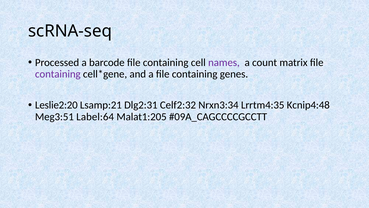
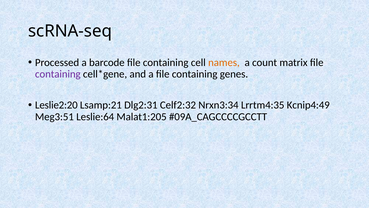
names colour: purple -> orange (224, 62)
Kcnip4:48: Kcnip4:48 -> Kcnip4:49 (308, 105)
Label:64: Label:64 -> Leslie:64 (95, 117)
